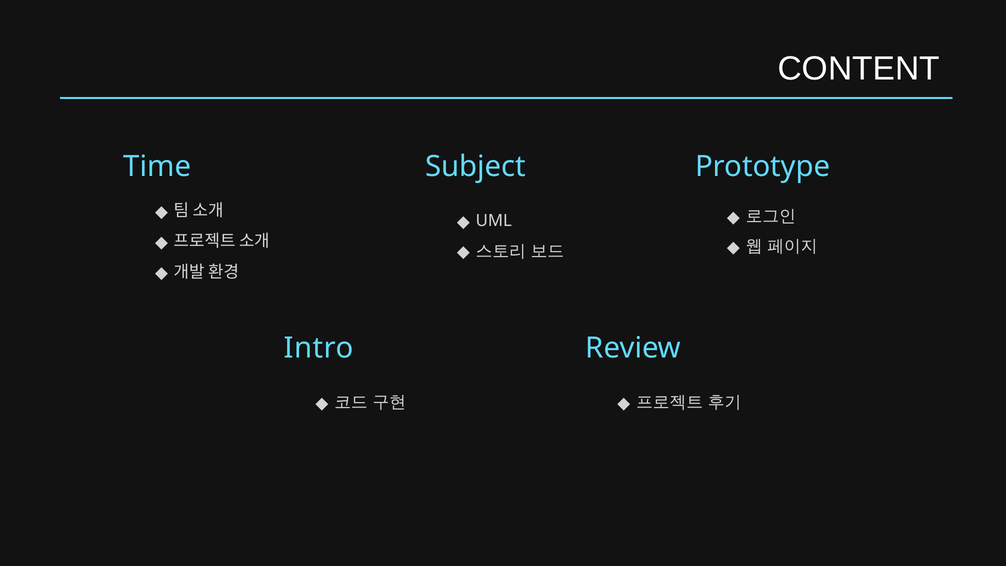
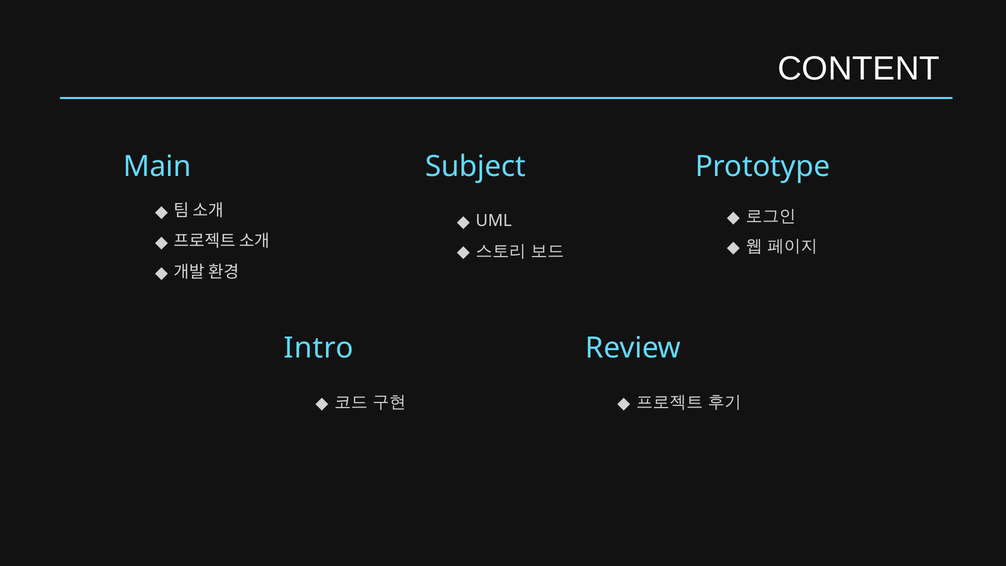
Time: Time -> Main (157, 166)
